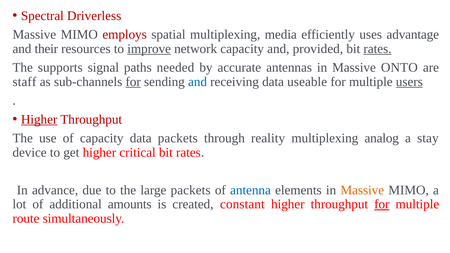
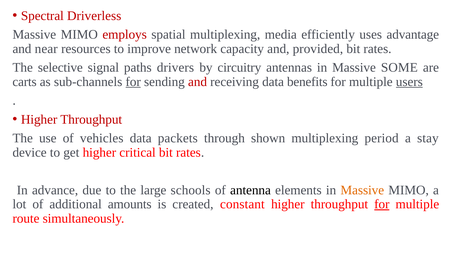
their: their -> near (46, 49)
improve underline: present -> none (149, 49)
rates underline: present -> none (377, 49)
supports: supports -> selective (60, 68)
needed: needed -> drivers (175, 68)
accurate: accurate -> circuitry (239, 68)
ONTO: ONTO -> SOME (399, 68)
staff: staff -> carts (25, 82)
and colour: blue -> red (198, 82)
useable: useable -> benefits (307, 82)
Higher underline: present -> none (39, 119)
of capacity: capacity -> vehicles (102, 138)
reality: reality -> shown (268, 138)
analog: analog -> period (382, 138)
large packets: packets -> schools (191, 190)
antenna colour: blue -> black (251, 190)
